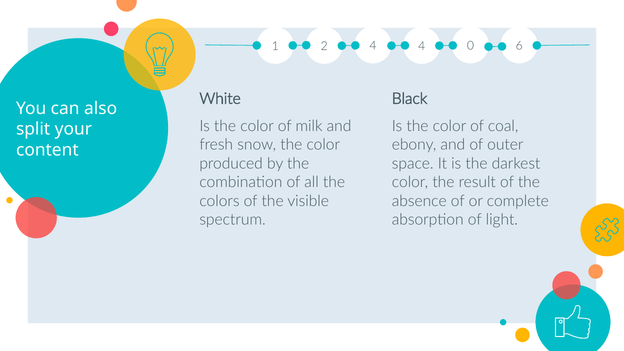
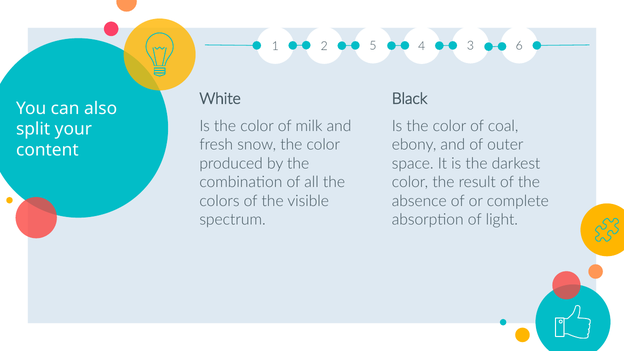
2 4: 4 -> 5 (373, 46)
0: 0 -> 3 (470, 46)
